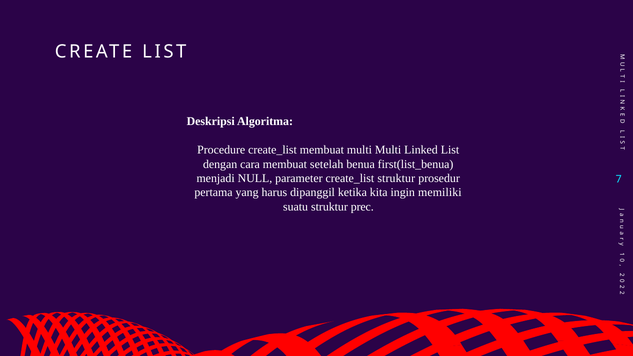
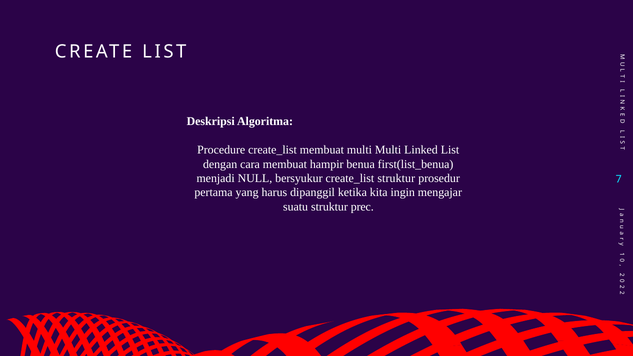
setelah: setelah -> hampir (327, 164)
parameter: parameter -> bersyukur (299, 178)
memiliki: memiliki -> mengajar (440, 193)
